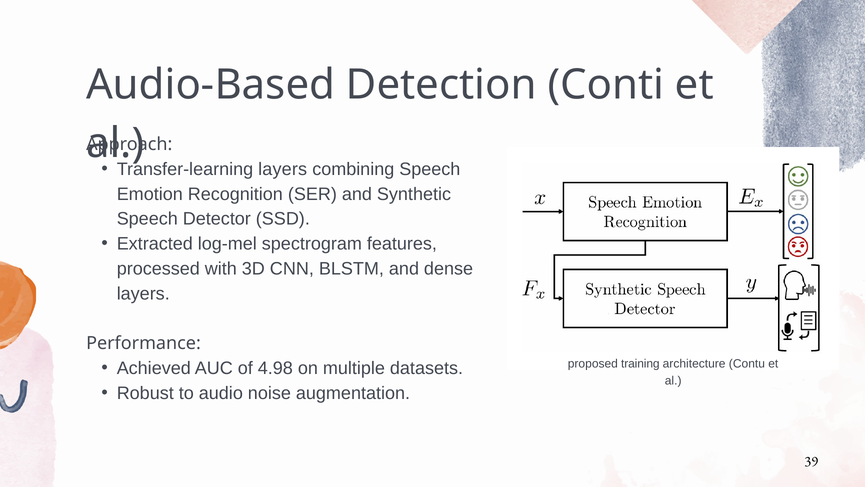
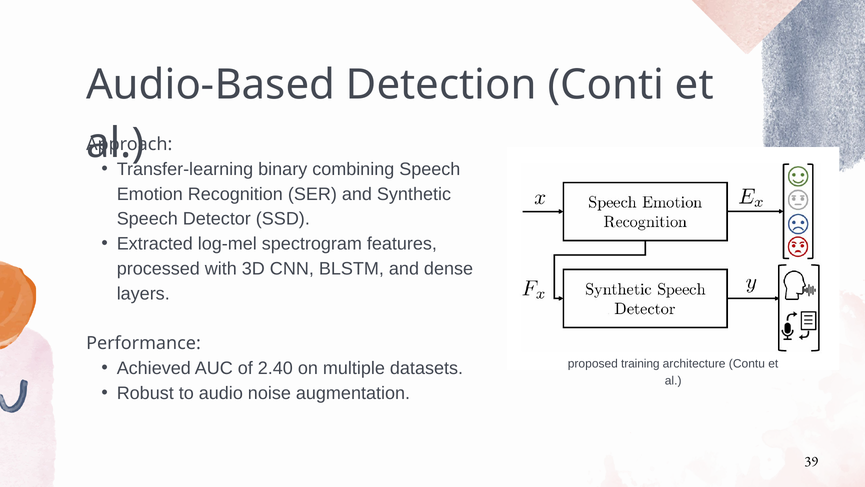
Transfer-learning layers: layers -> binary (283, 169)
4.98: 4.98 -> 2.40 (275, 368)
